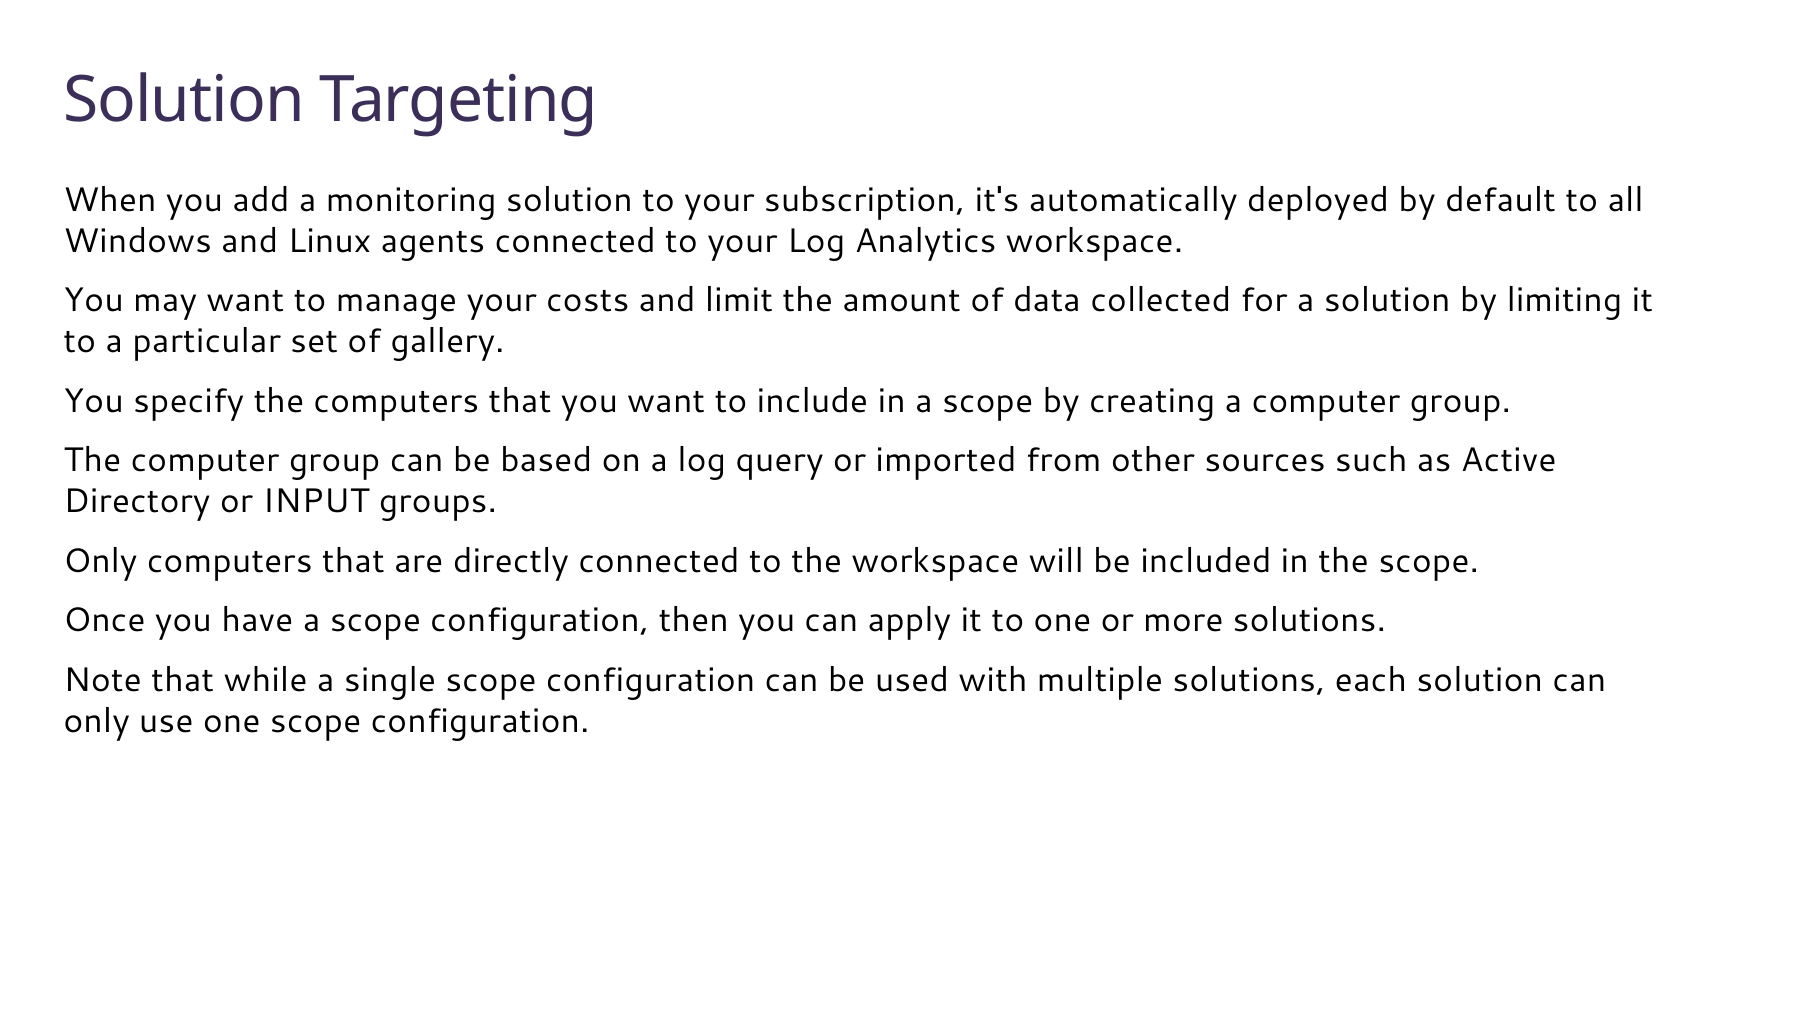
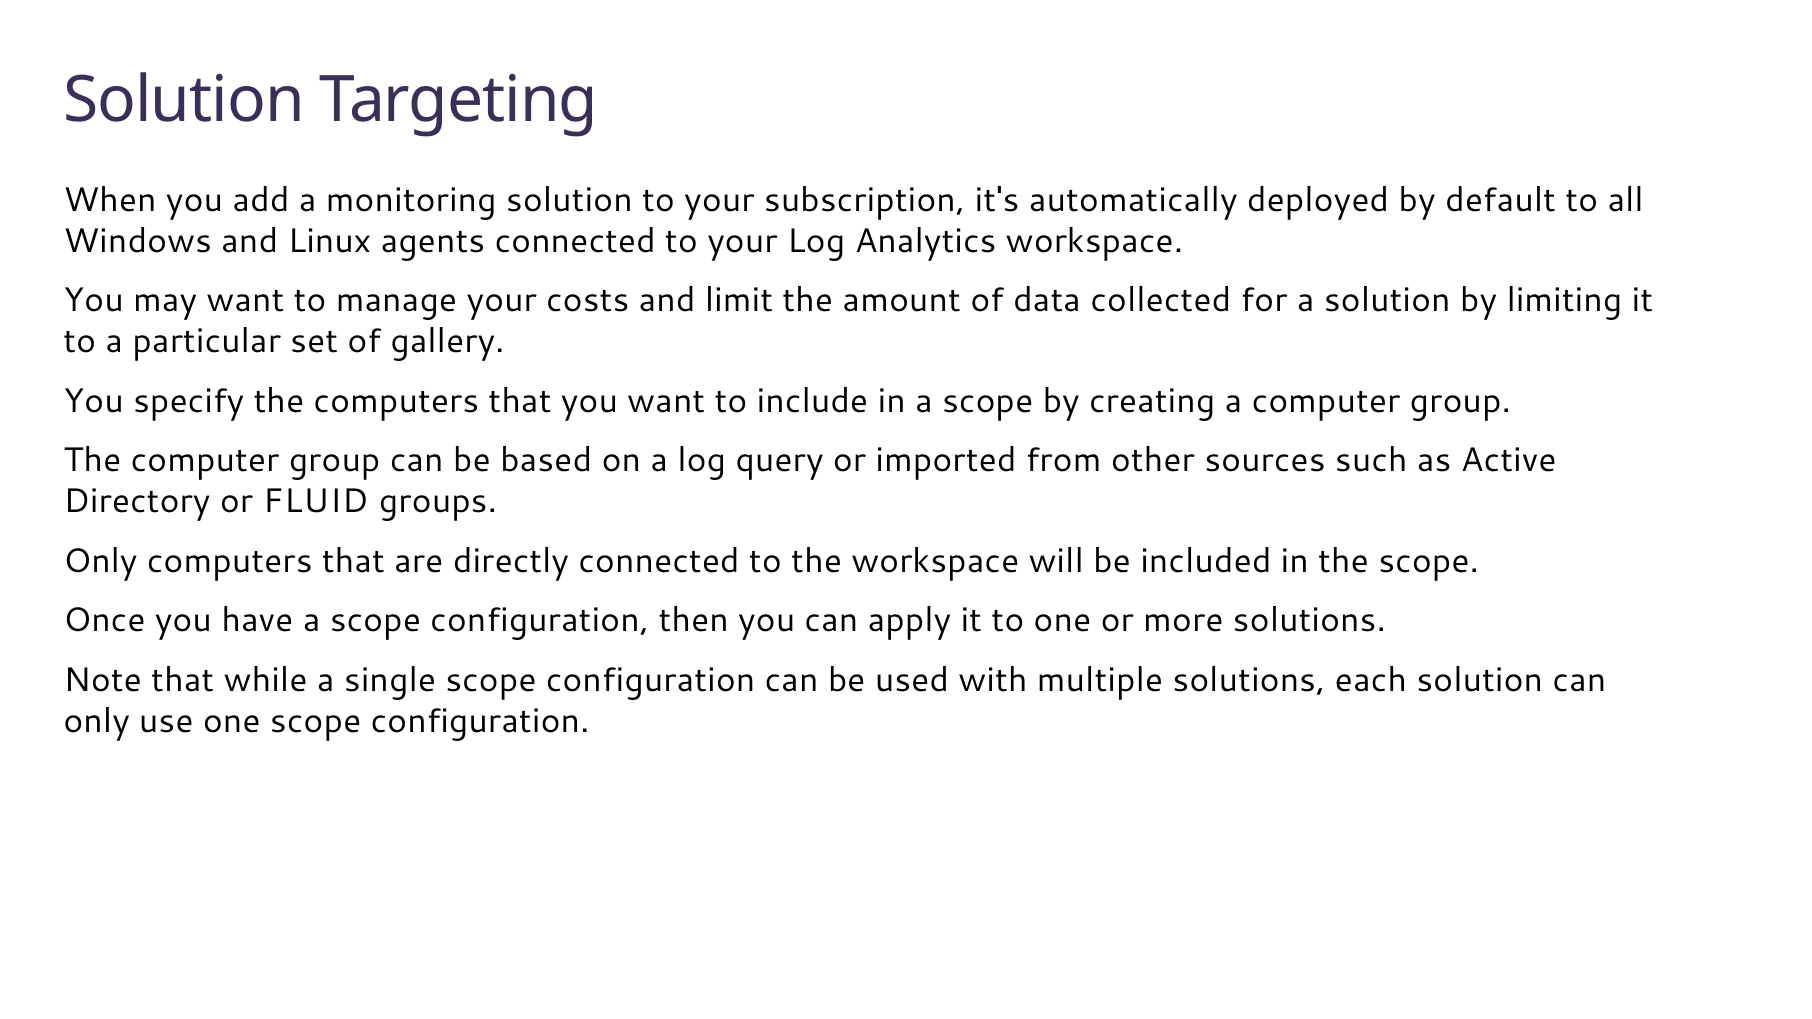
INPUT: INPUT -> FLUID (316, 502)
